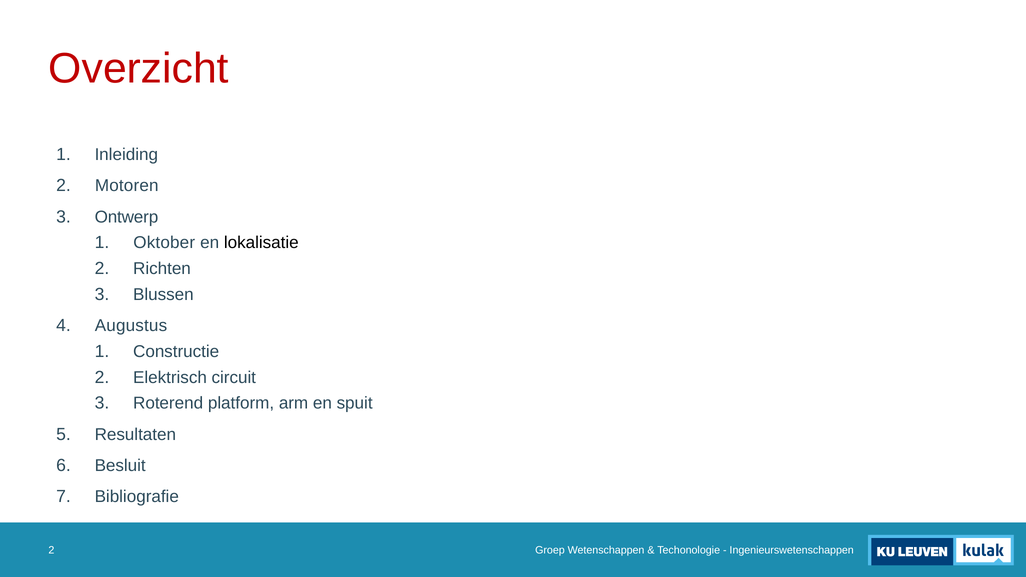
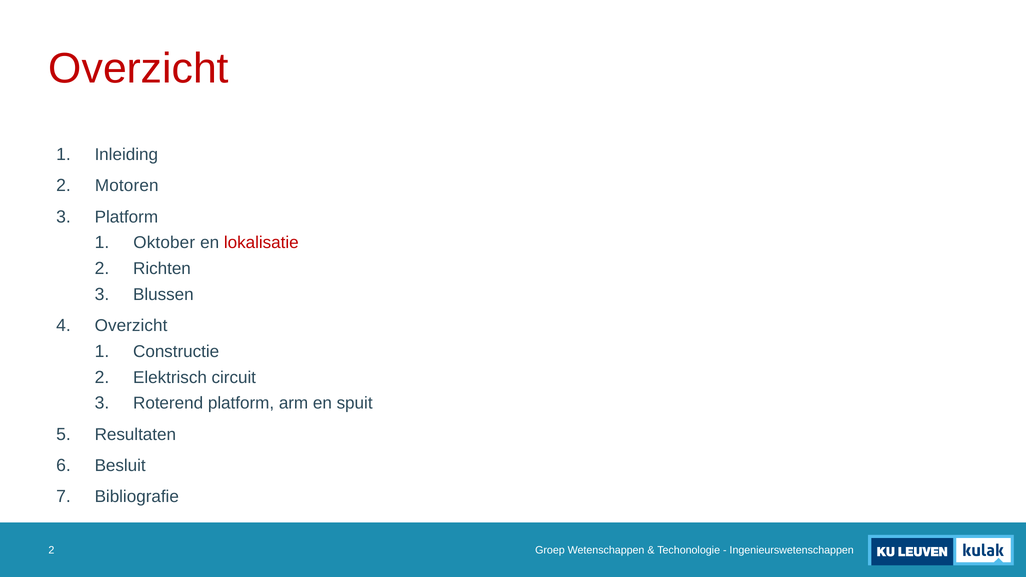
Ontwerp: Ontwerp -> Platform (126, 217)
lokalisatie colour: black -> red (261, 243)
Augustus: Augustus -> Overzicht (131, 326)
